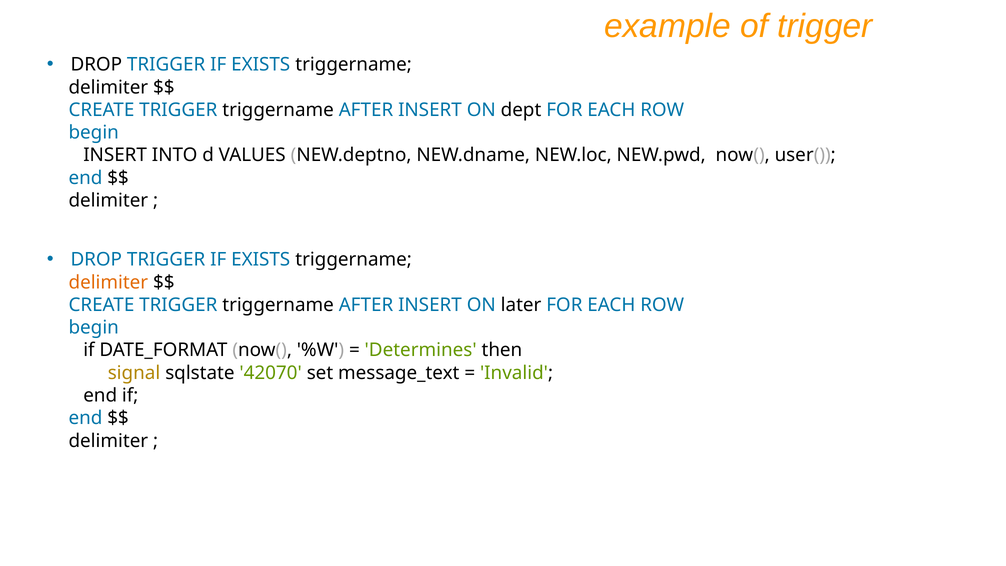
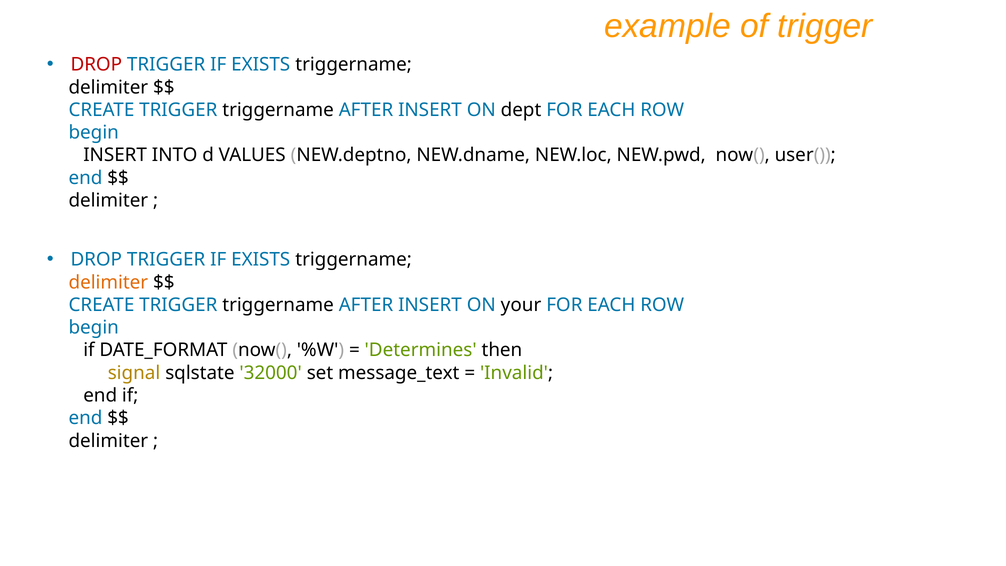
DROP colour: black -> red (96, 65)
later: later -> your (521, 305)
42070: 42070 -> 32000 (271, 373)
